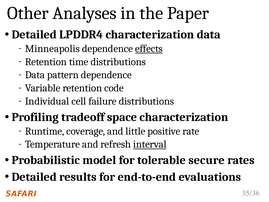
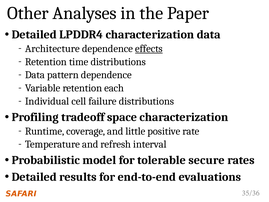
Minneapolis: Minneapolis -> Architecture (52, 49)
code: code -> each (114, 88)
interval underline: present -> none (150, 144)
